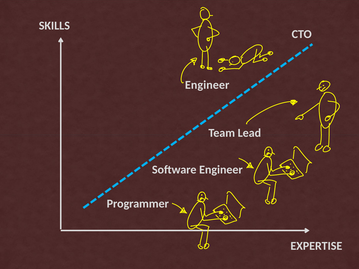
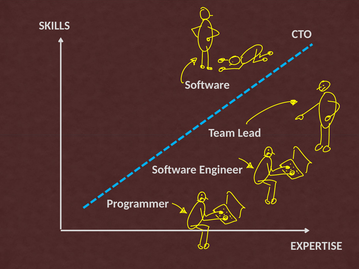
Engineer: Engineer -> Software (207, 85)
